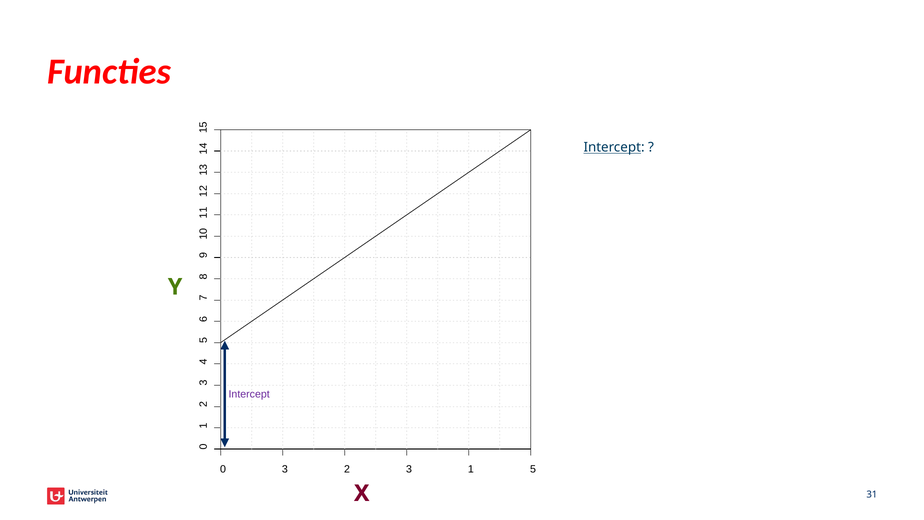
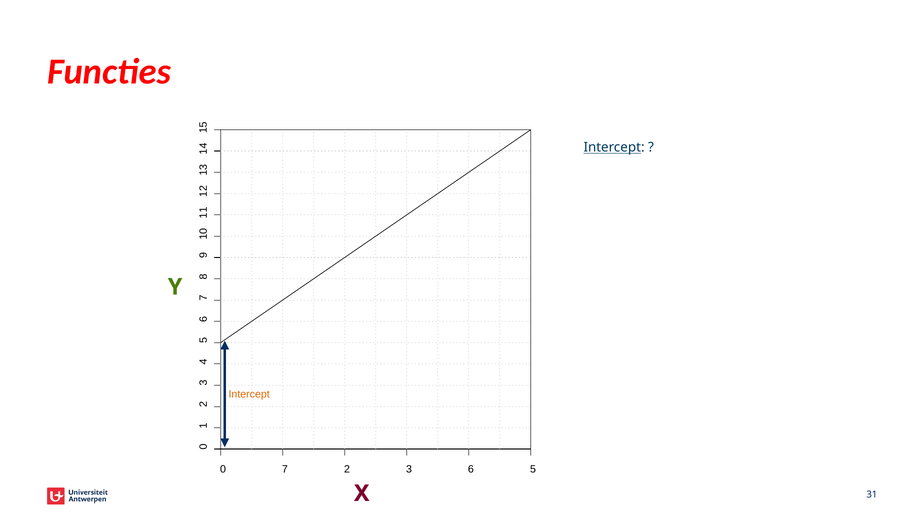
Intercept colour: purple -> orange (249, 394)
0 3: 3 -> 7 (285, 469)
2 3 1: 1 -> 6 (471, 469)
